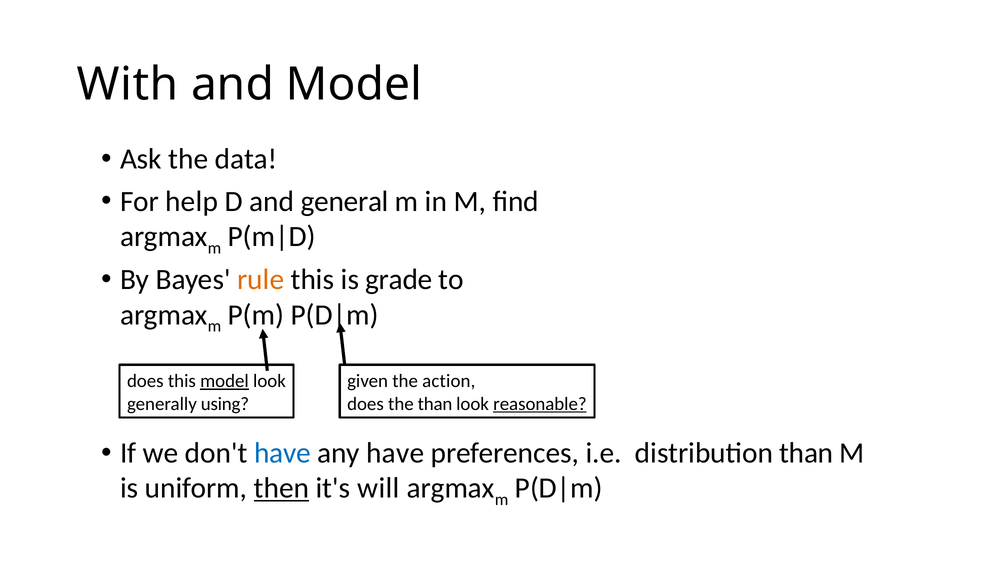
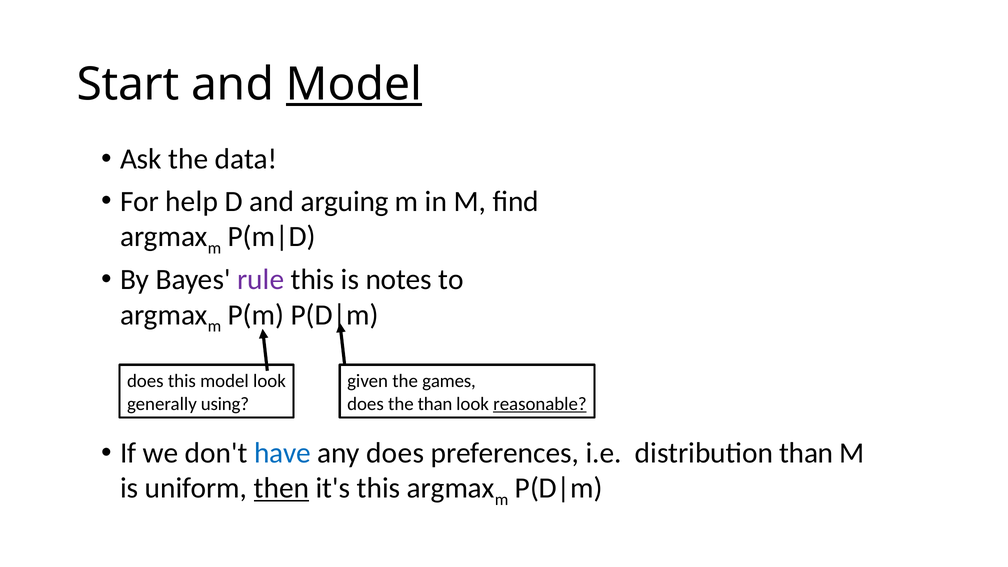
With: With -> Start (128, 85)
Model underline: none -> present (354, 85)
general: general -> arguing (345, 201)
rule colour: orange -> purple (261, 280)
grade: grade -> notes (399, 280)
model underline: present -> none (224, 381)
action: action -> games (449, 381)
any have: have -> does (395, 453)
it's will: will -> this (379, 488)
